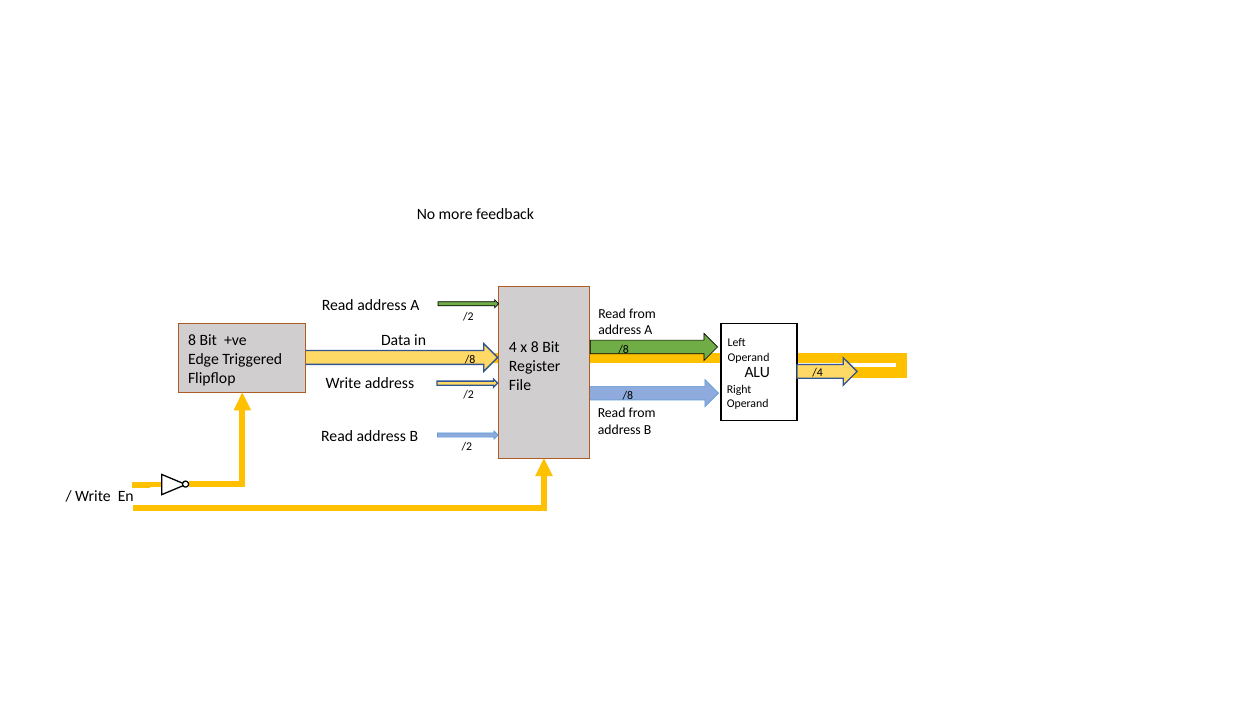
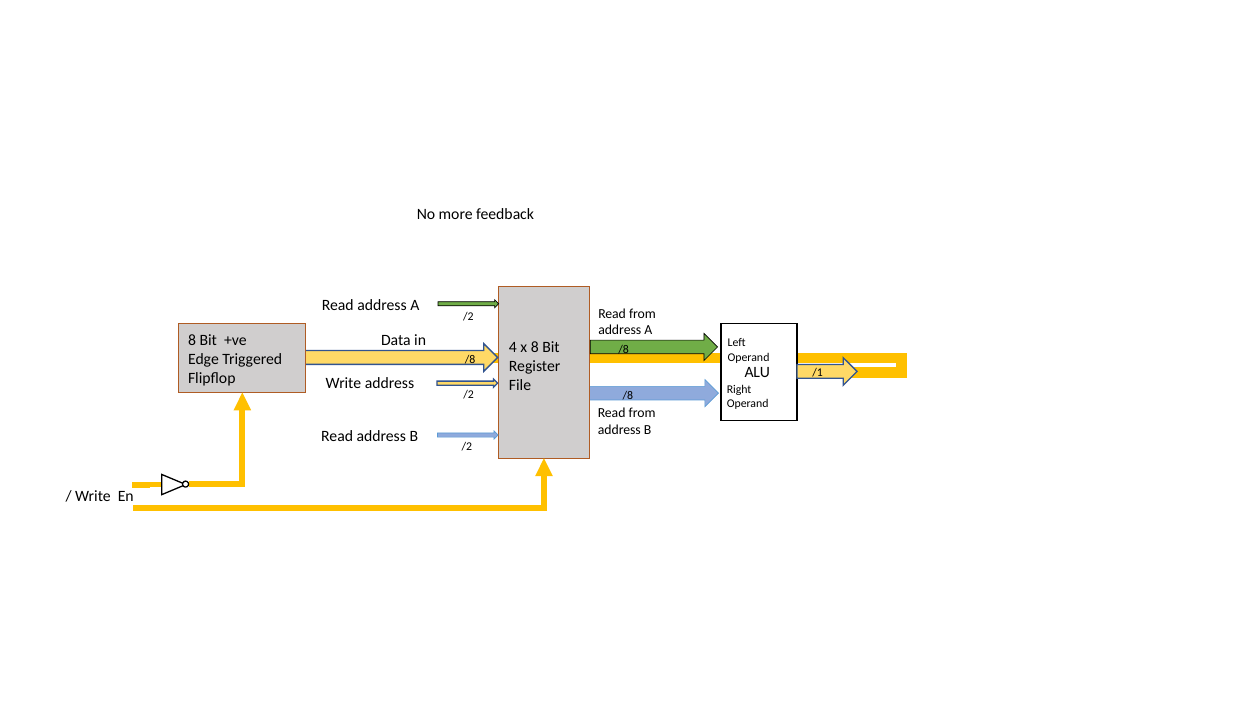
/4: /4 -> /1 (818, 373)
